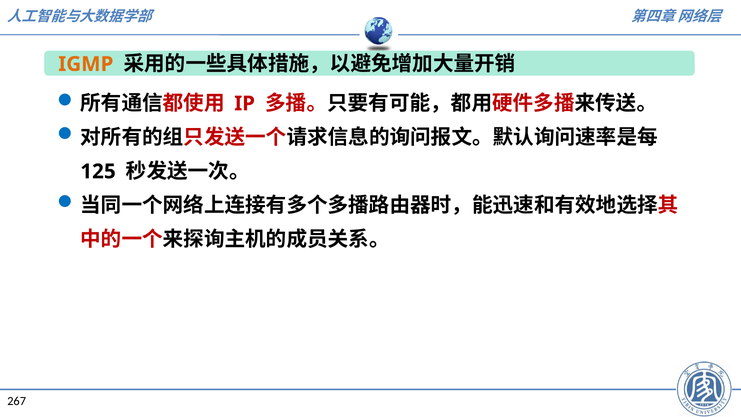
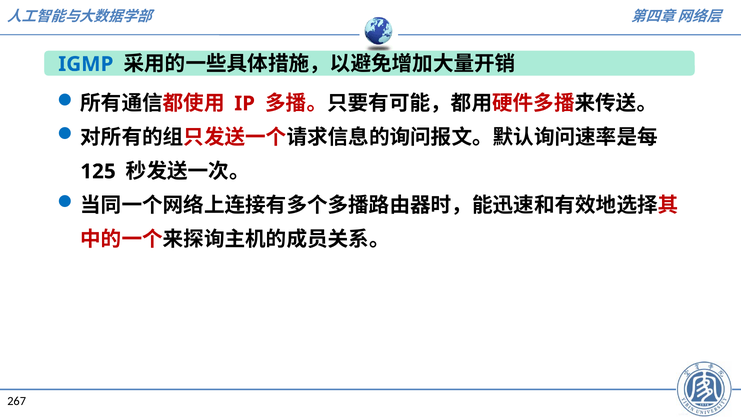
IGMP colour: orange -> blue (86, 64)
